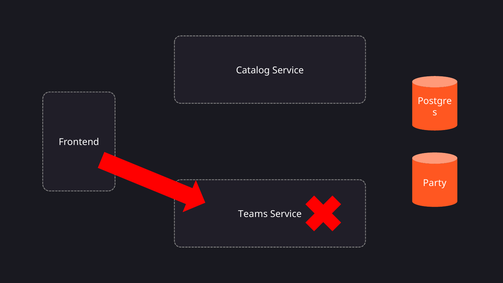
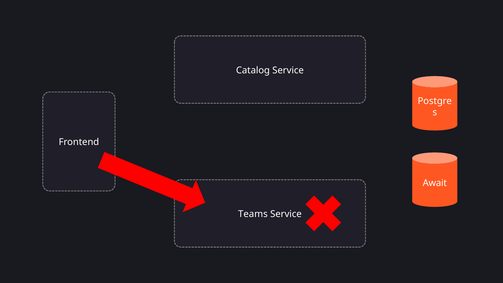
Party: Party -> Await (435, 183)
